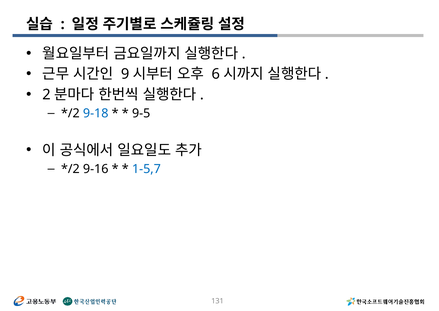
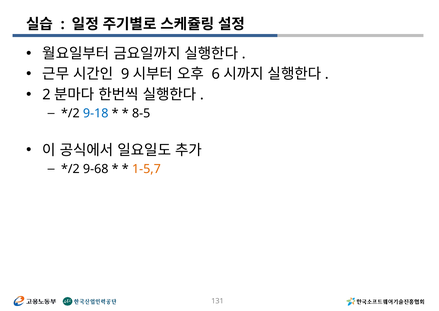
9-5: 9-5 -> 8-5 (141, 113)
9-16: 9-16 -> 9-68 (96, 169)
1-5,7 colour: blue -> orange (146, 169)
